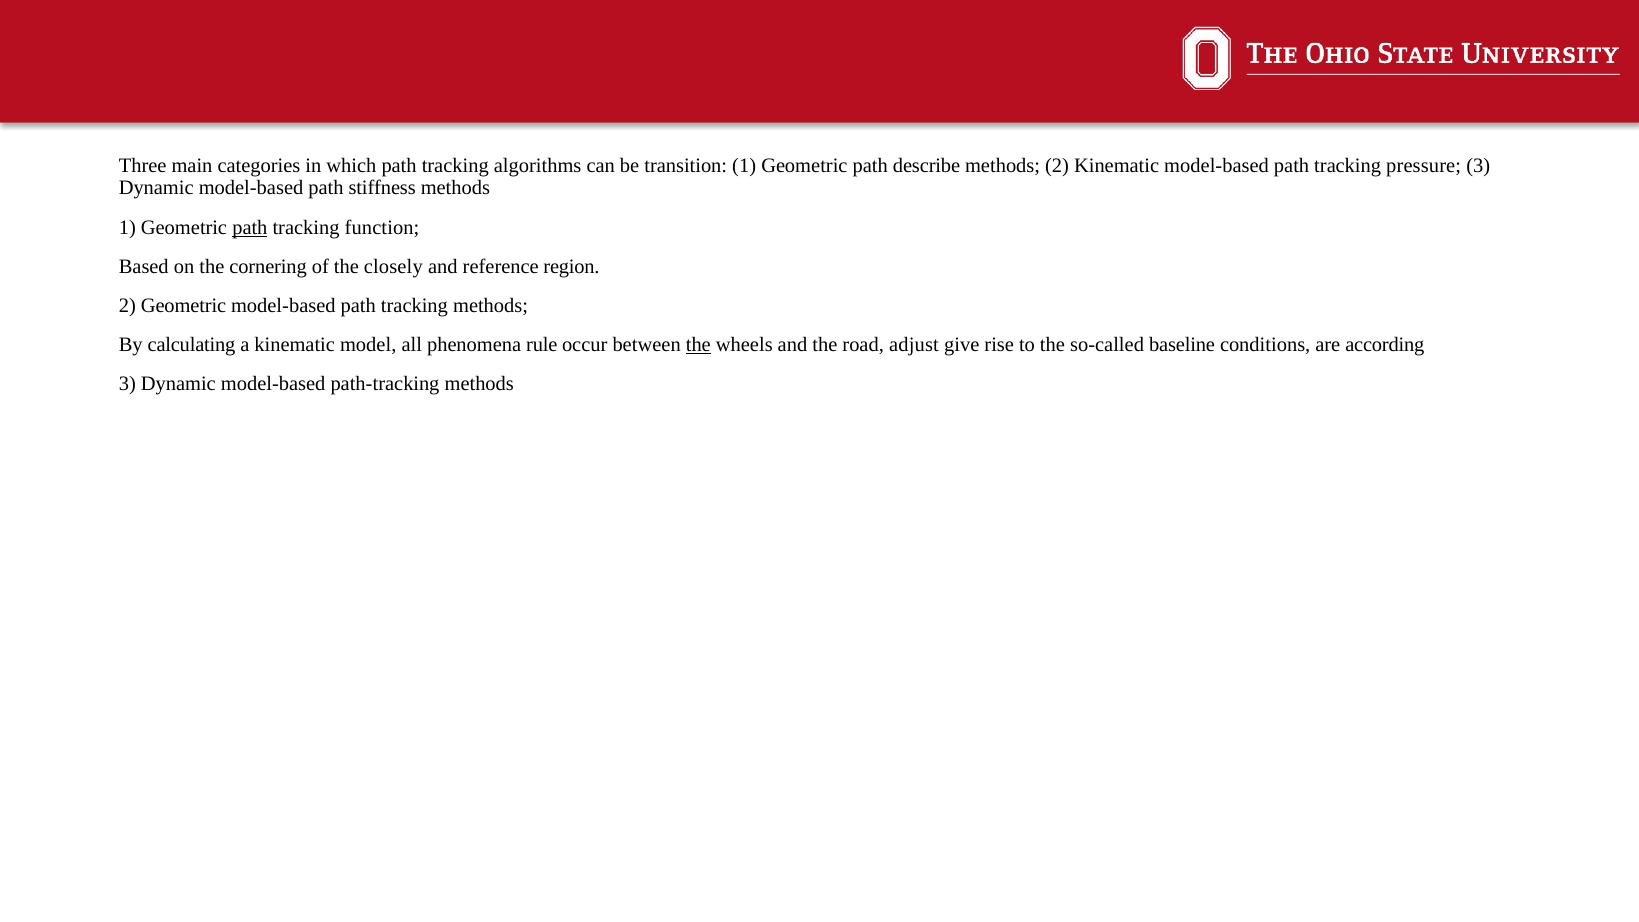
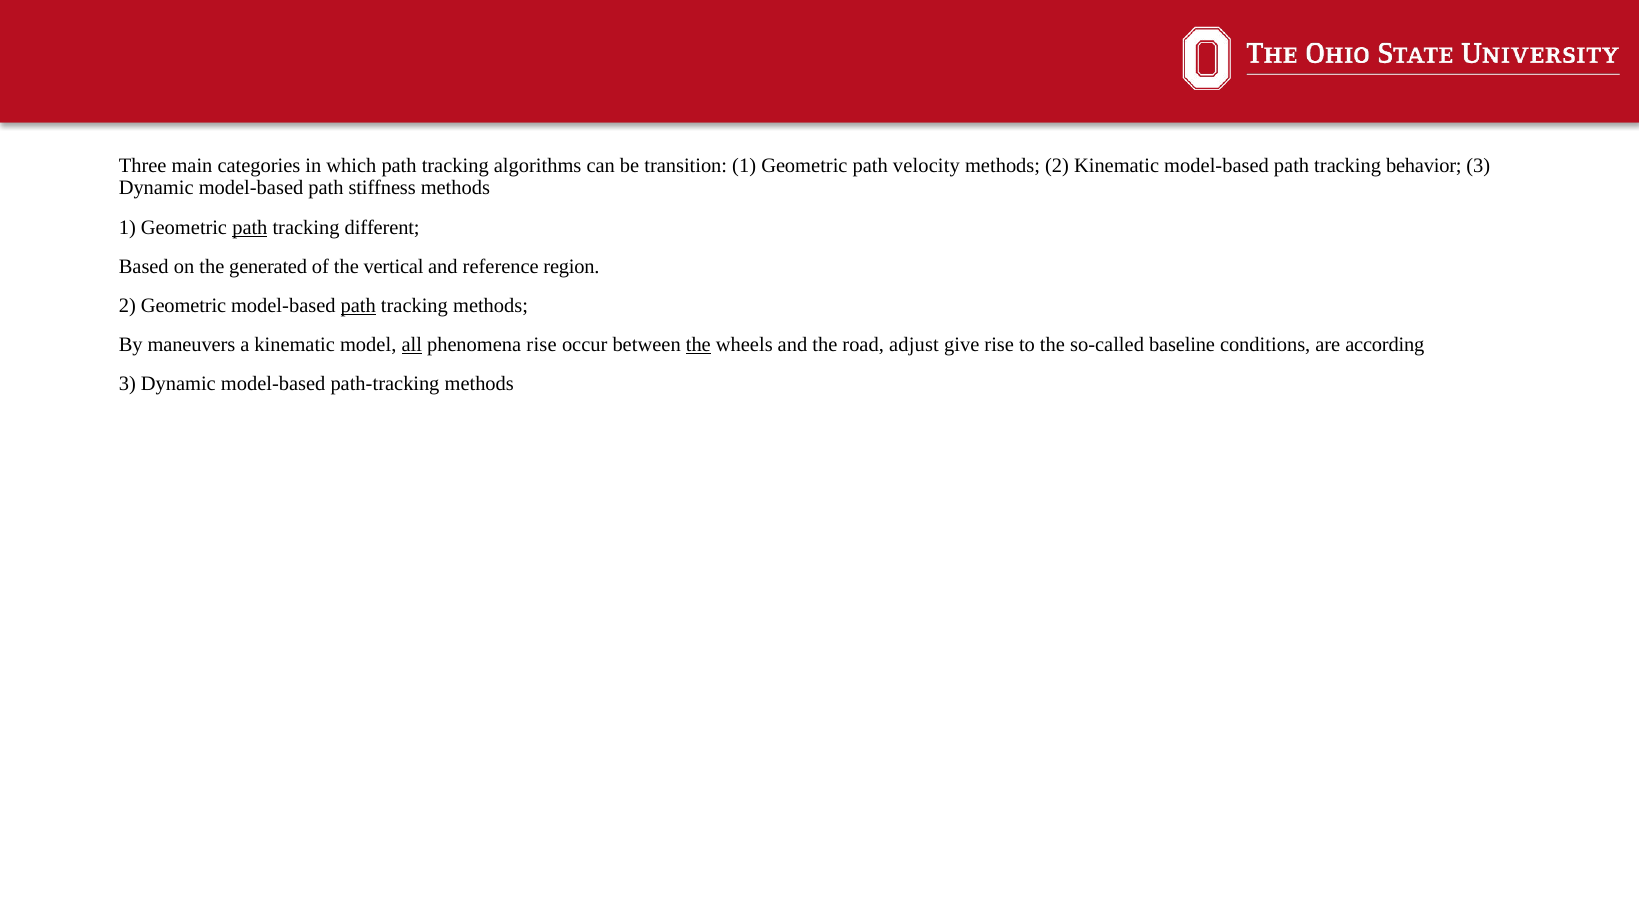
describe: describe -> velocity (926, 166)
pressure: pressure -> behavior (1424, 166)
function: function -> different (382, 227)
cornering: cornering -> generated (268, 267)
closely: closely -> vertical (394, 267)
path underline: none -> present (358, 306)
calculating: calculating -> maneuvers (191, 345)
all underline: none -> present (412, 345)
phenomena rule: rule -> rise (542, 345)
